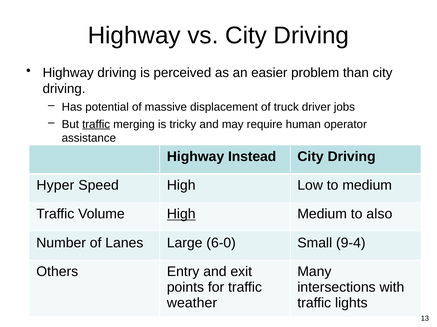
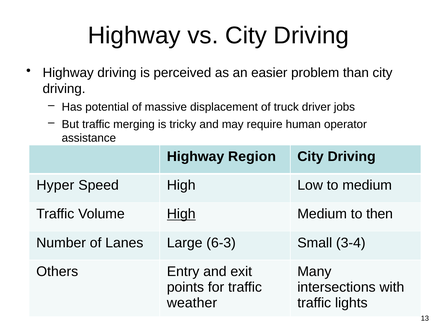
traffic underline: present -> none (96, 124)
Instead: Instead -> Region (252, 157)
also: also -> then (380, 215)
6-0: 6-0 -> 6-3 (221, 243)
9-4: 9-4 -> 3-4 (351, 243)
